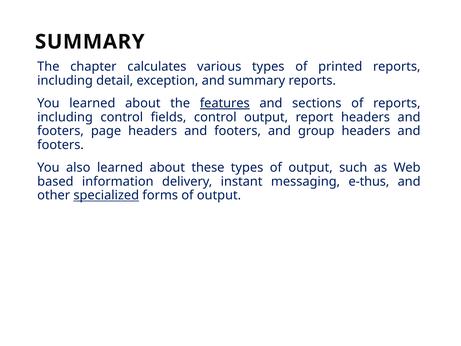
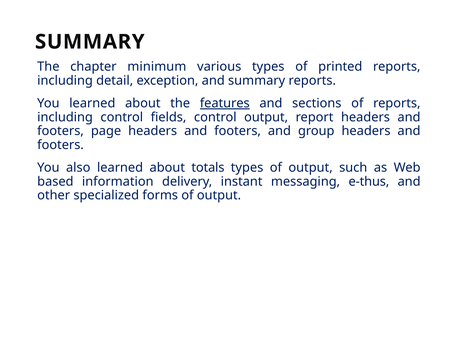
calculates: calculates -> minimum (157, 67)
these: these -> totals (208, 168)
specialized underline: present -> none (106, 195)
